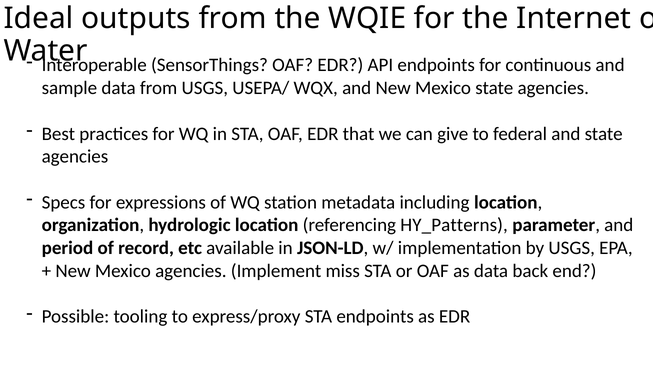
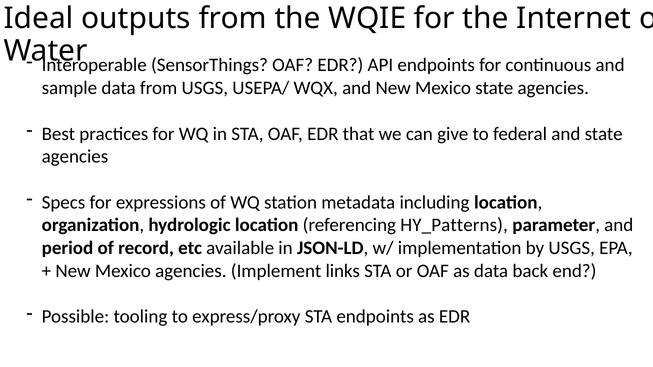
miss: miss -> links (343, 271)
